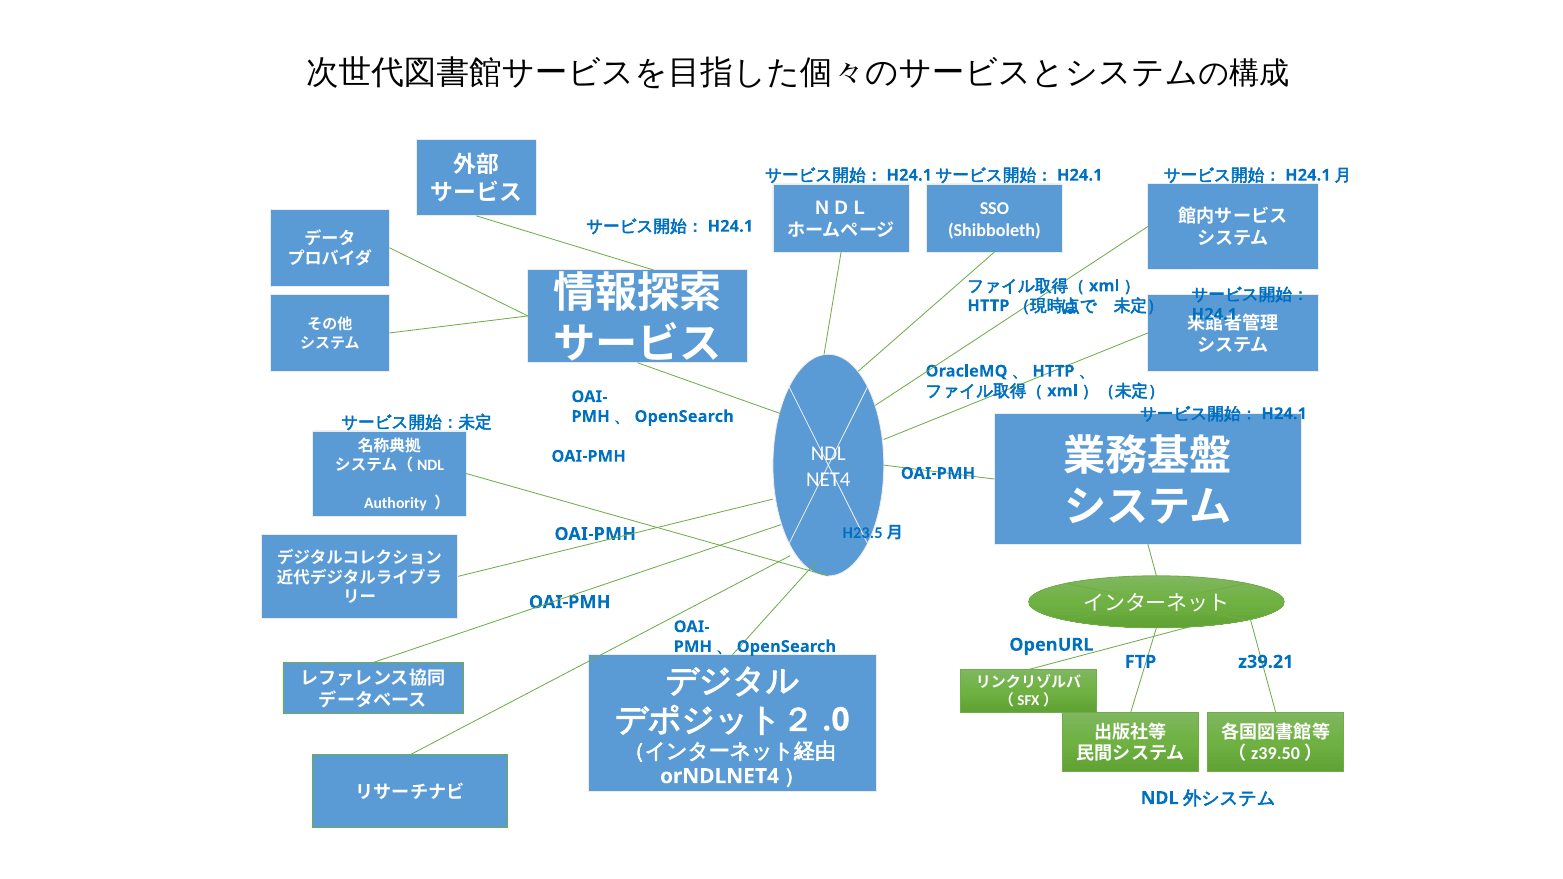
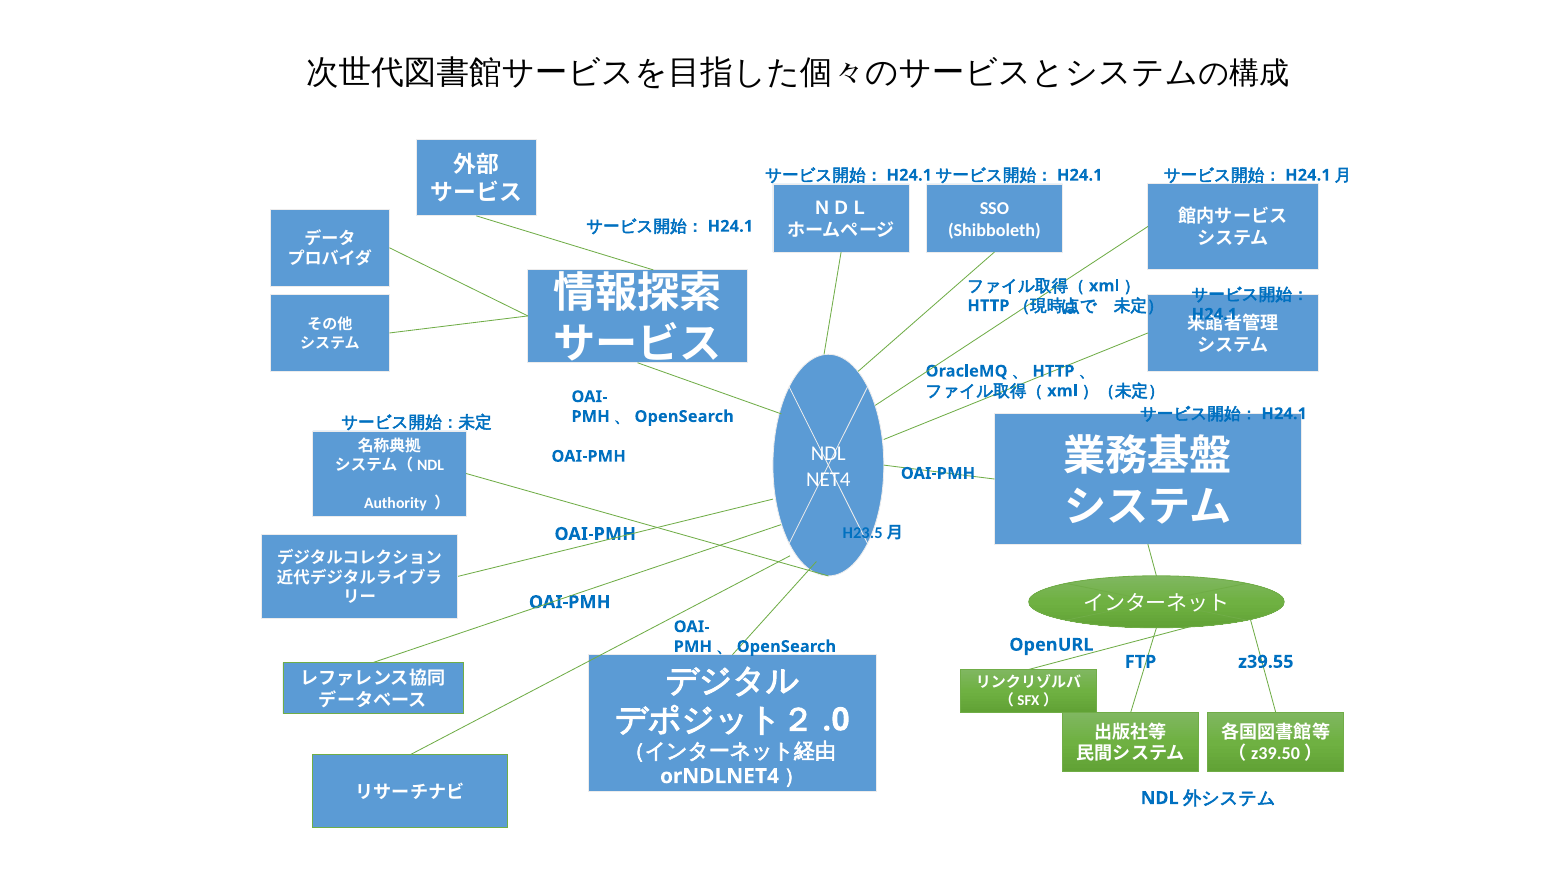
z39.21: z39.21 -> z39.55 (1266, 662)
